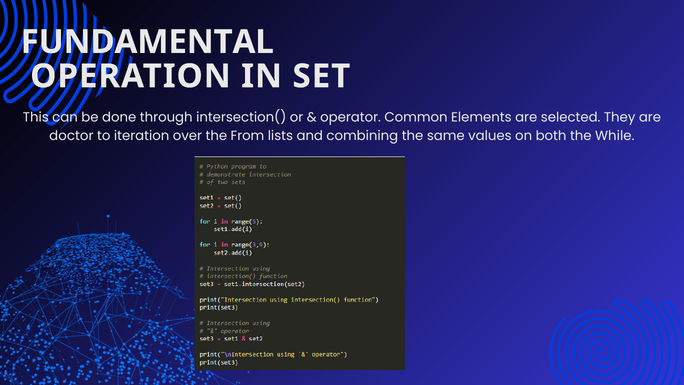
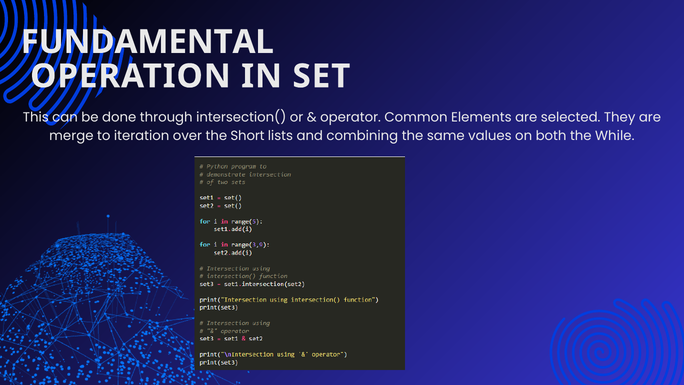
doctor: doctor -> merge (71, 136)
From: From -> Short (247, 136)
